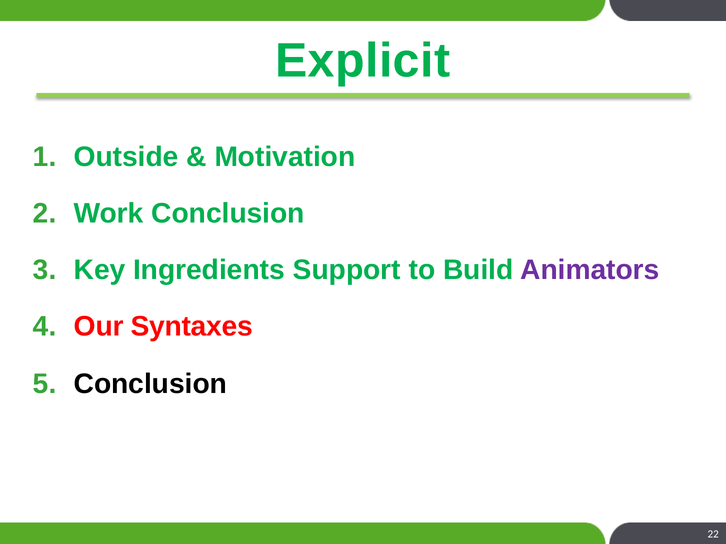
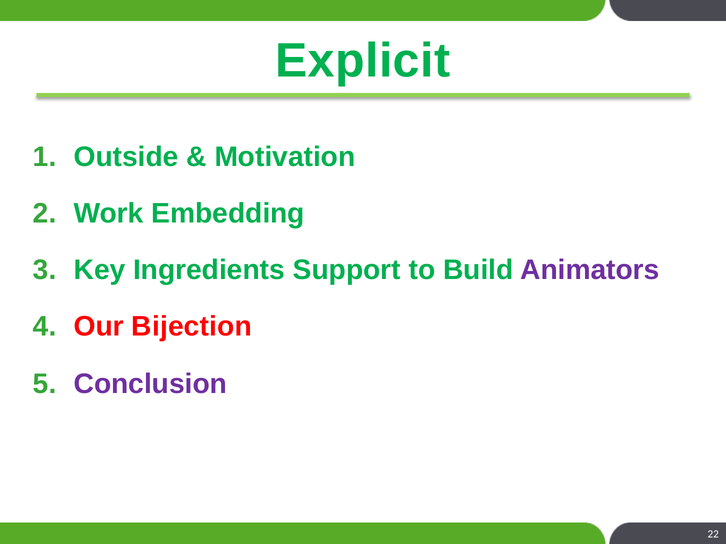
Work Conclusion: Conclusion -> Embedding (228, 214)
Syntaxes: Syntaxes -> Bijection (192, 327)
Conclusion colour: black -> purple (150, 384)
